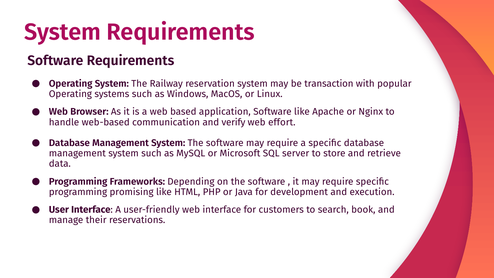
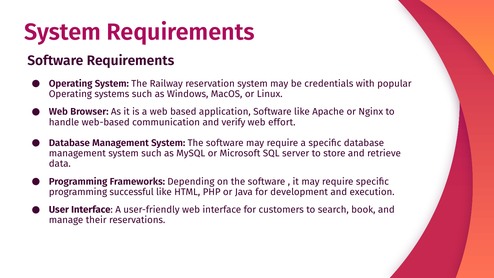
transaction: transaction -> credentials (329, 84)
promising: promising -> successful (132, 192)
